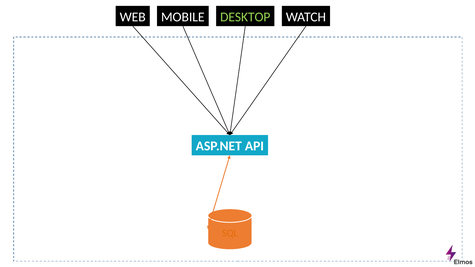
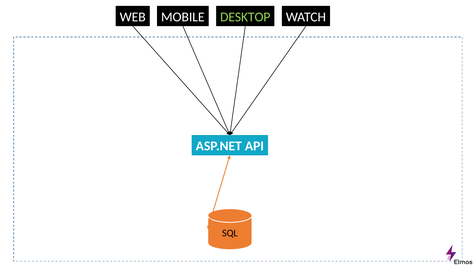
SQL colour: orange -> black (230, 234)
